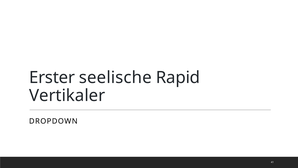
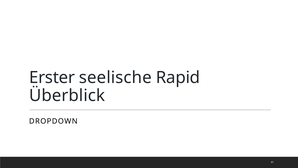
Vertikaler: Vertikaler -> Überblick (67, 95)
